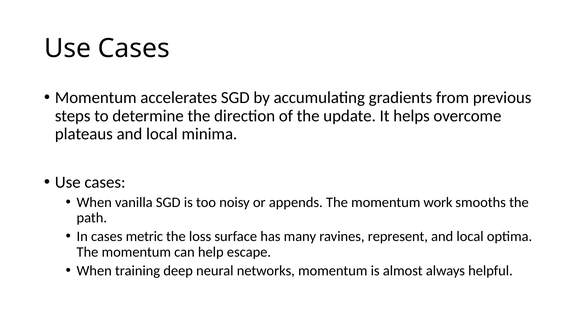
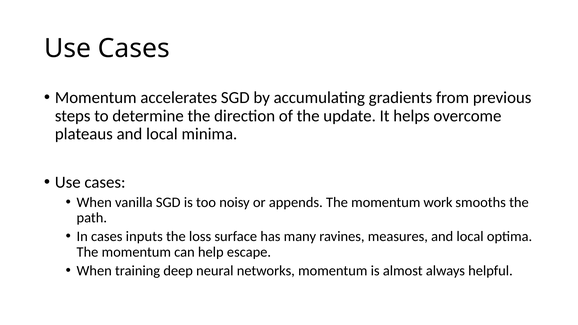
metric: metric -> inputs (144, 237)
represent: represent -> measures (398, 237)
